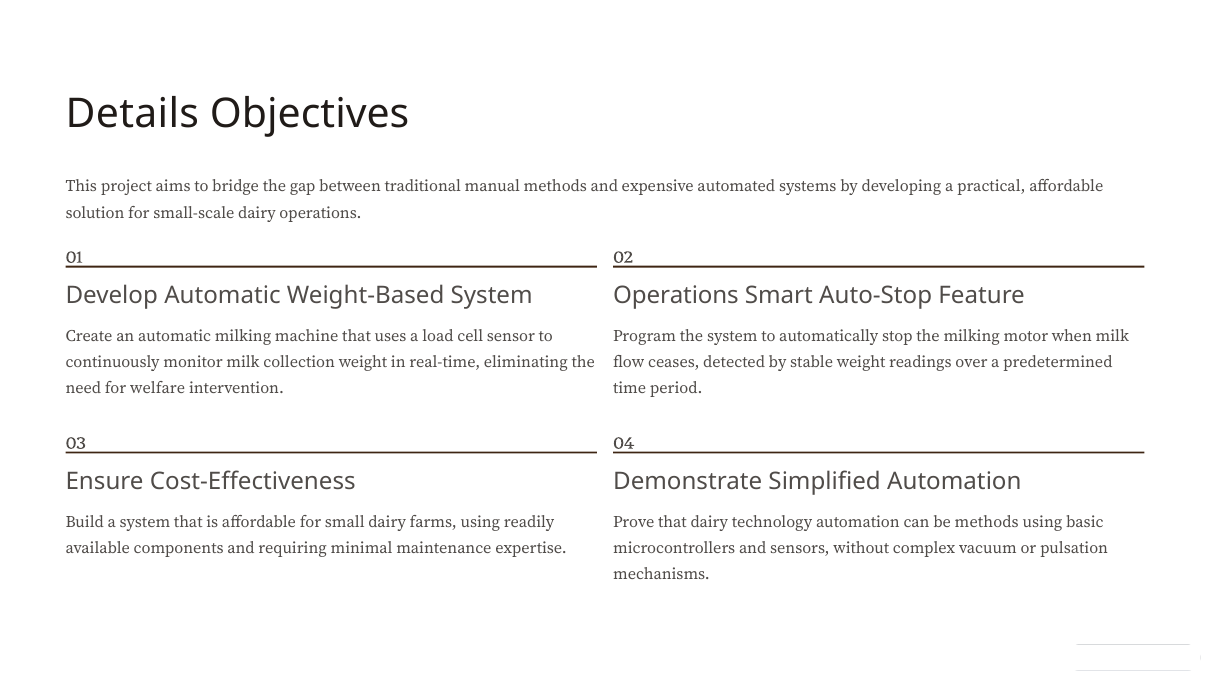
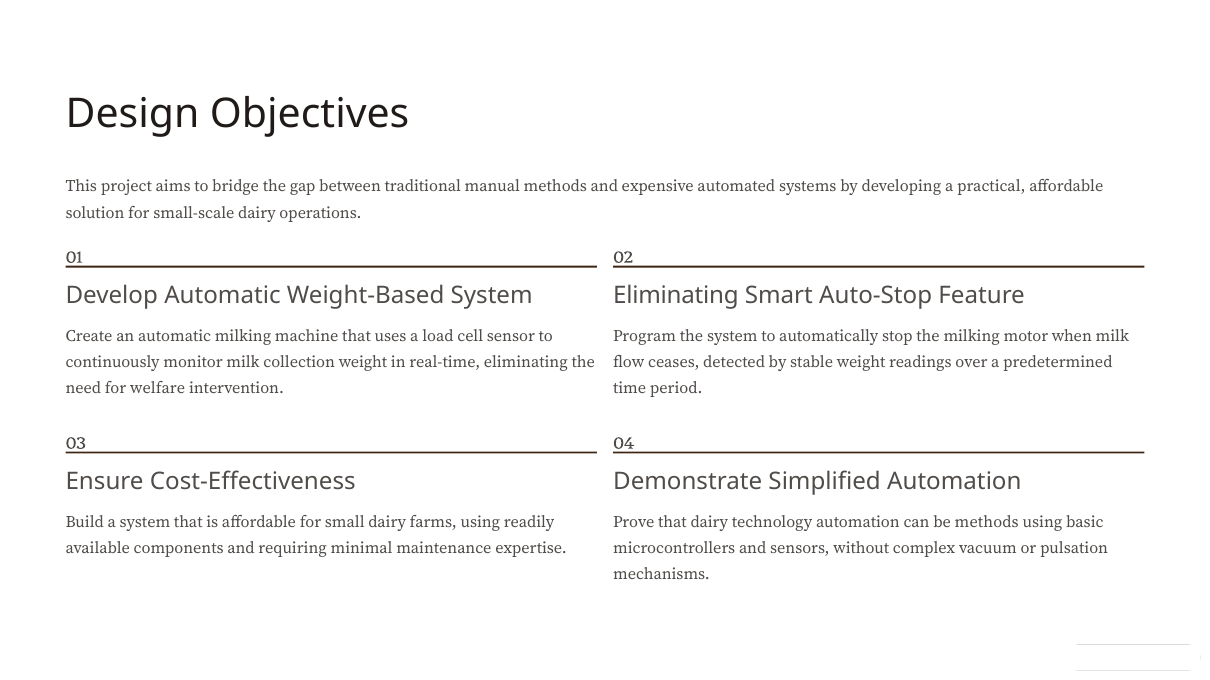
Details: Details -> Design (133, 114)
Operations: Operations -> Eliminating (676, 296)
